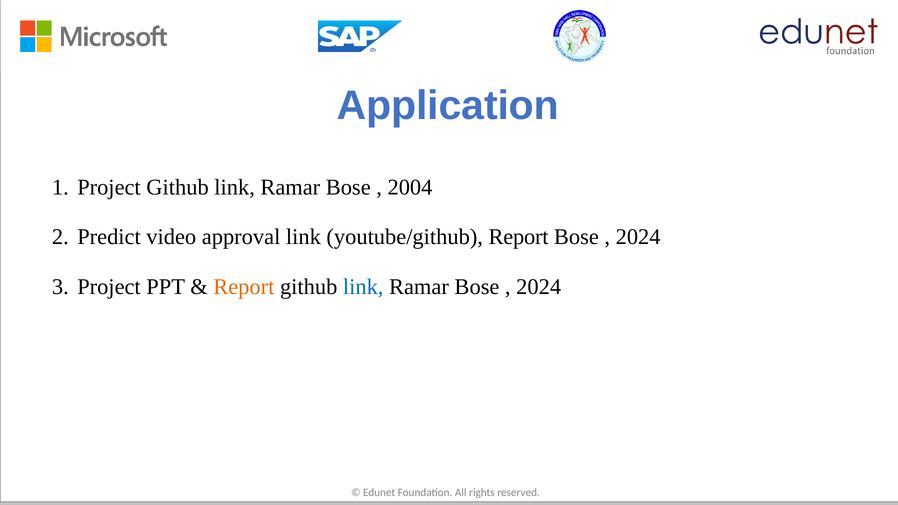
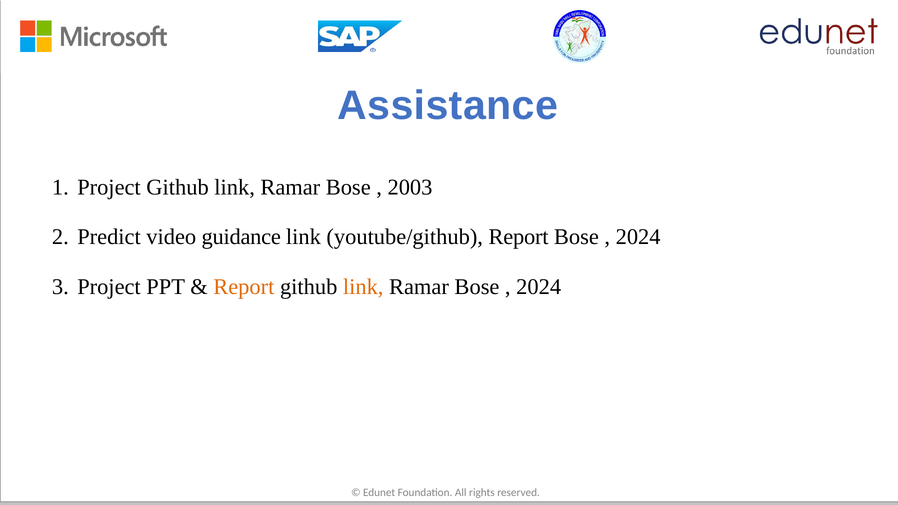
Application: Application -> Assistance (448, 106)
2004: 2004 -> 2003 (410, 187)
approval: approval -> guidance (241, 237)
link colour: blue -> orange (363, 287)
